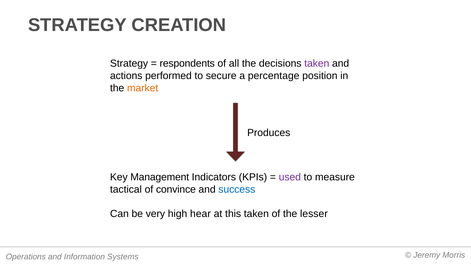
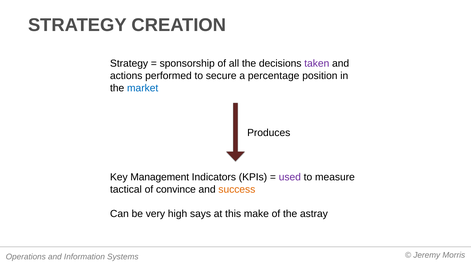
respondents: respondents -> sponsorship (187, 64)
market colour: orange -> blue (143, 88)
success colour: blue -> orange (237, 189)
hear: hear -> says (201, 214)
this taken: taken -> make (256, 214)
lesser: lesser -> astray (314, 214)
